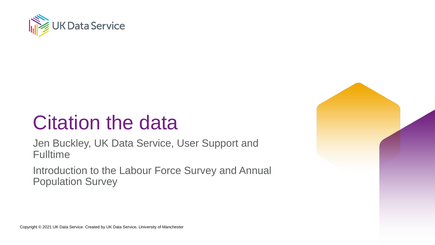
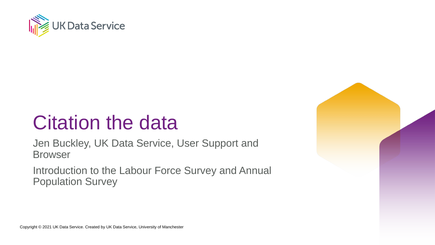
Fulltime: Fulltime -> Browser (52, 155)
